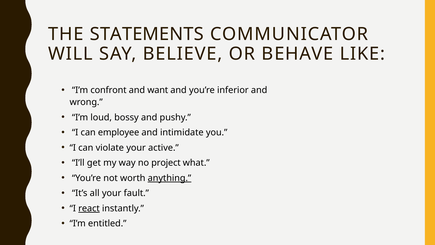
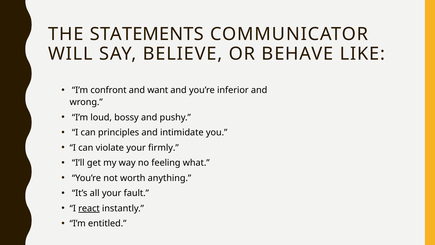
employee: employee -> principles (119, 132)
active: active -> firmly (163, 148)
project: project -> feeling (166, 163)
anything underline: present -> none (169, 178)
